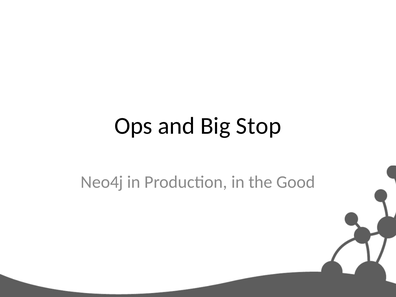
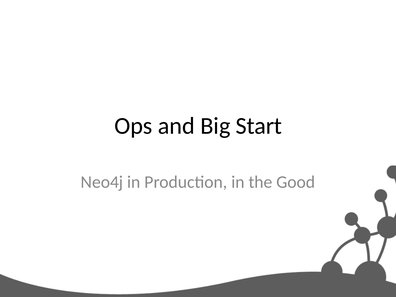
Stop: Stop -> Start (259, 126)
